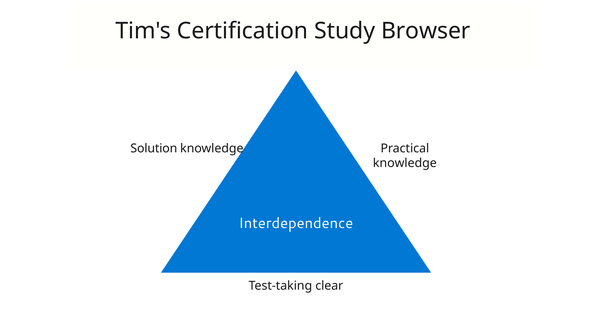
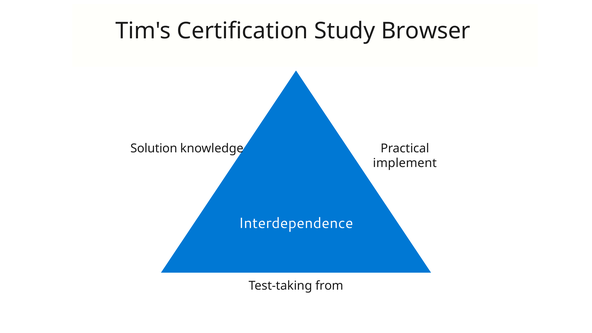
knowledge: knowledge -> implement (405, 163)
clear: clear -> from (329, 286)
